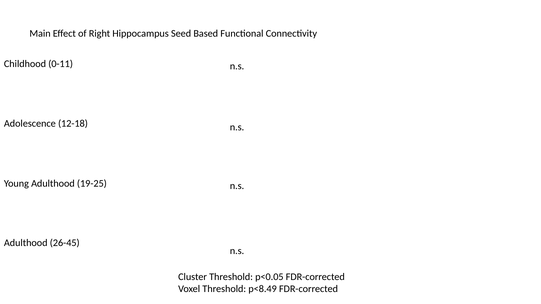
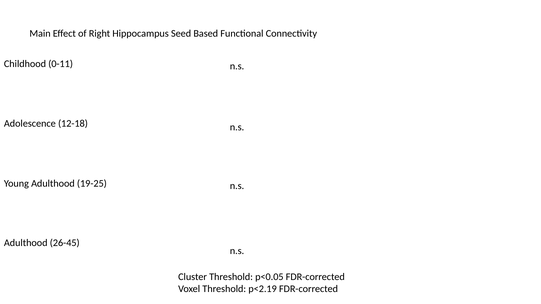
p<8.49: p<8.49 -> p<2.19 (263, 289)
